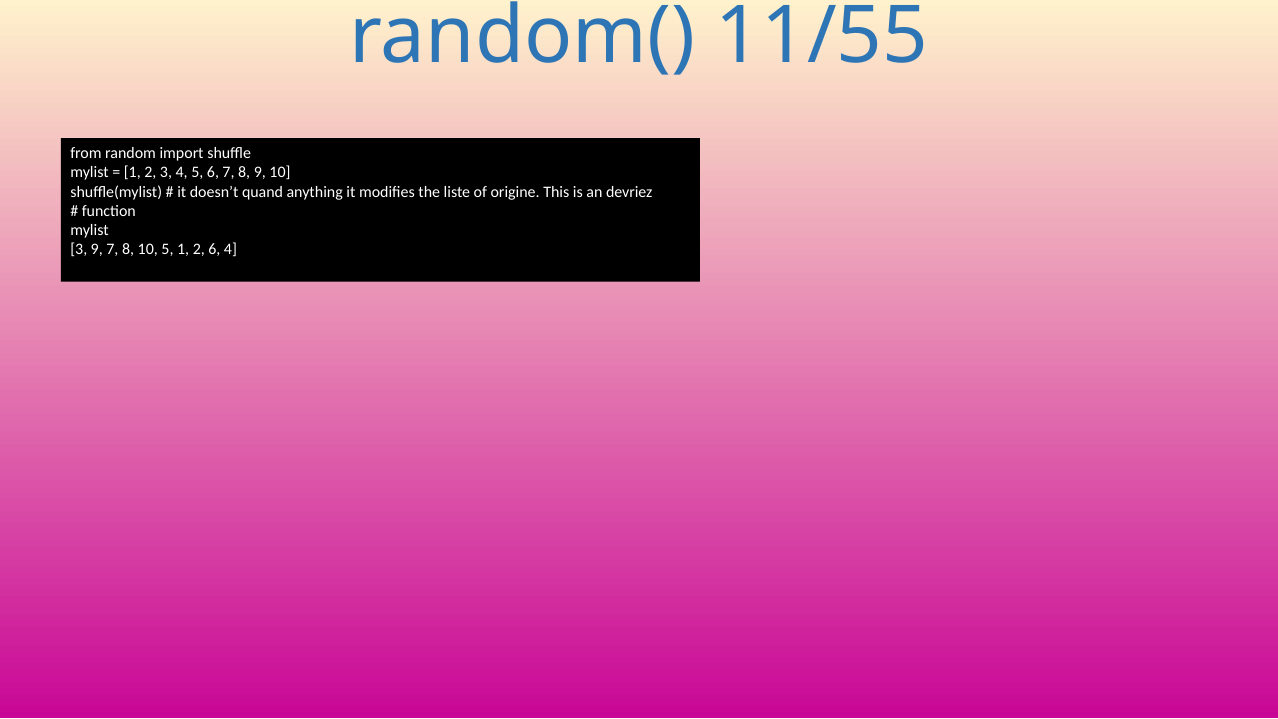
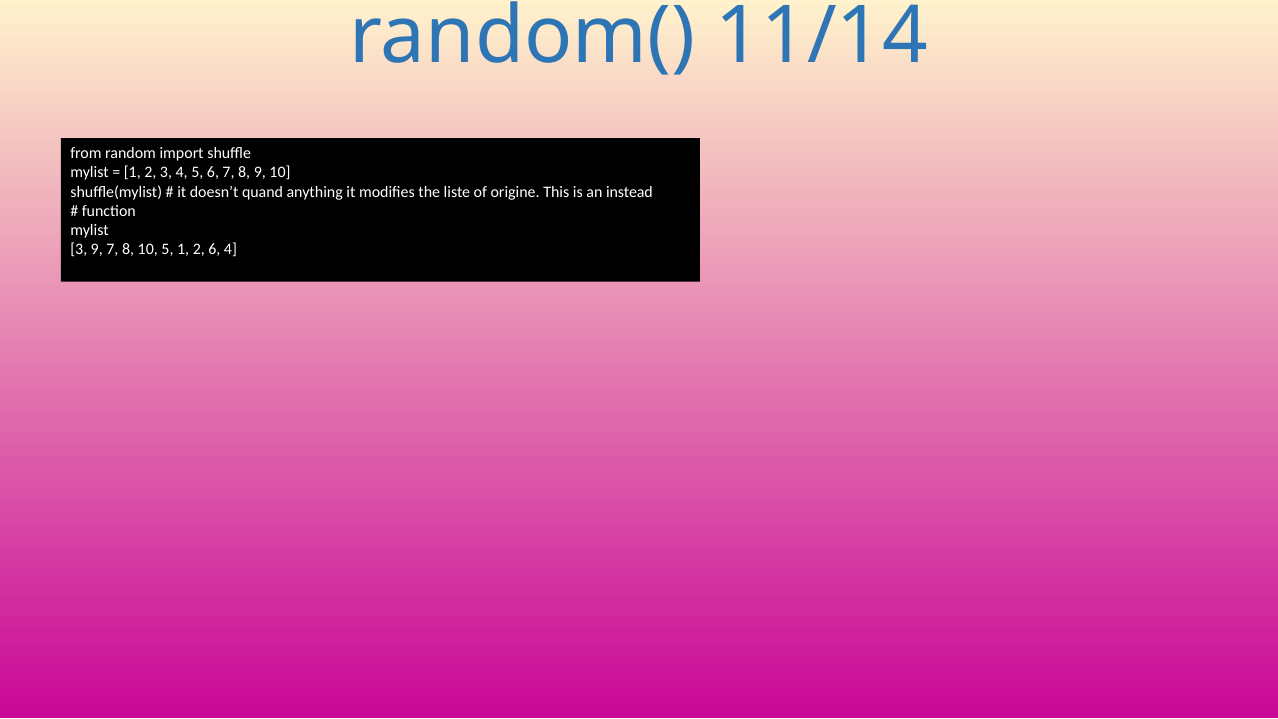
11/55: 11/55 -> 11/14 (822, 37)
devriez: devriez -> instead (629, 192)
